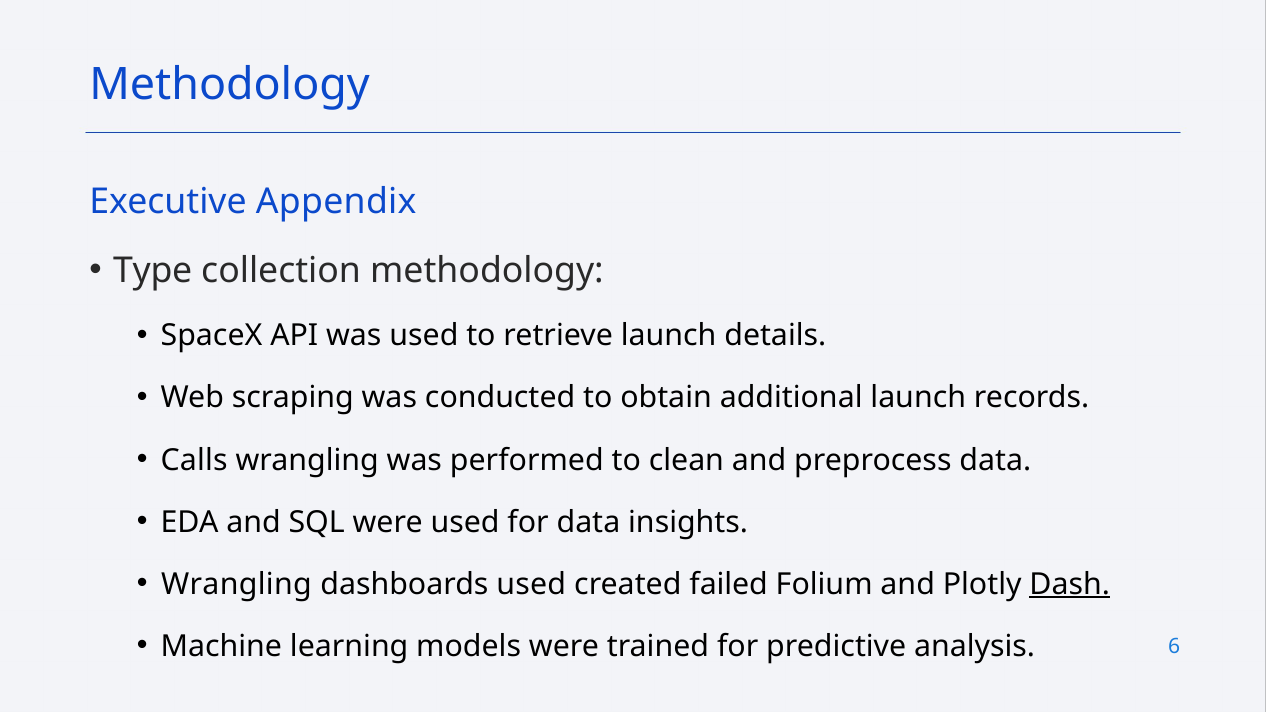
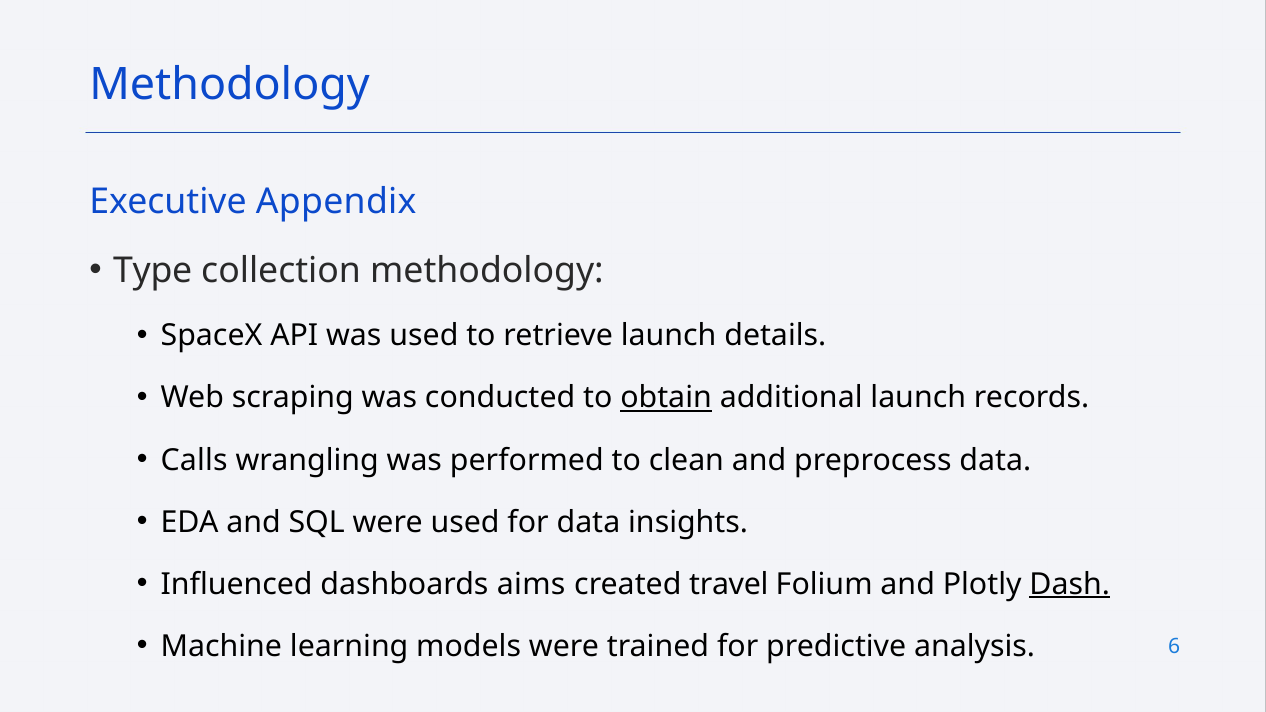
obtain underline: none -> present (666, 398)
Wrangling: Wrangling -> Influenced (237, 584)
dashboards used: used -> aims (531, 584)
failed: failed -> travel (729, 584)
